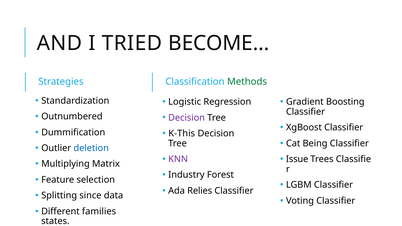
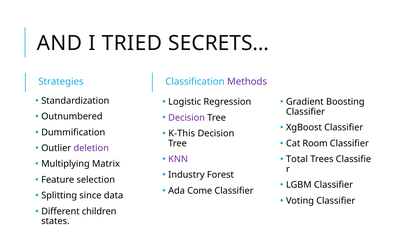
BECOME…: BECOME… -> SECRETS… (219, 43)
Methods colour: green -> purple (247, 82)
Being: Being -> Room (315, 143)
deletion colour: blue -> purple (91, 148)
Issue: Issue -> Total (297, 159)
Relies: Relies -> Come (200, 191)
families: families -> children (99, 211)
